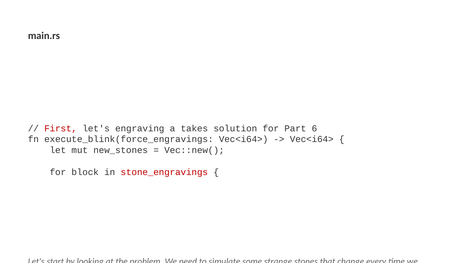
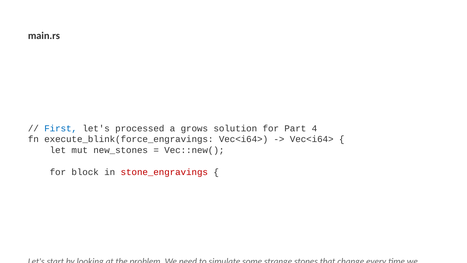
First colour: red -> blue (61, 128)
engraving: engraving -> processed (140, 128)
takes: takes -> grows (194, 128)
6: 6 -> 4 (314, 128)
